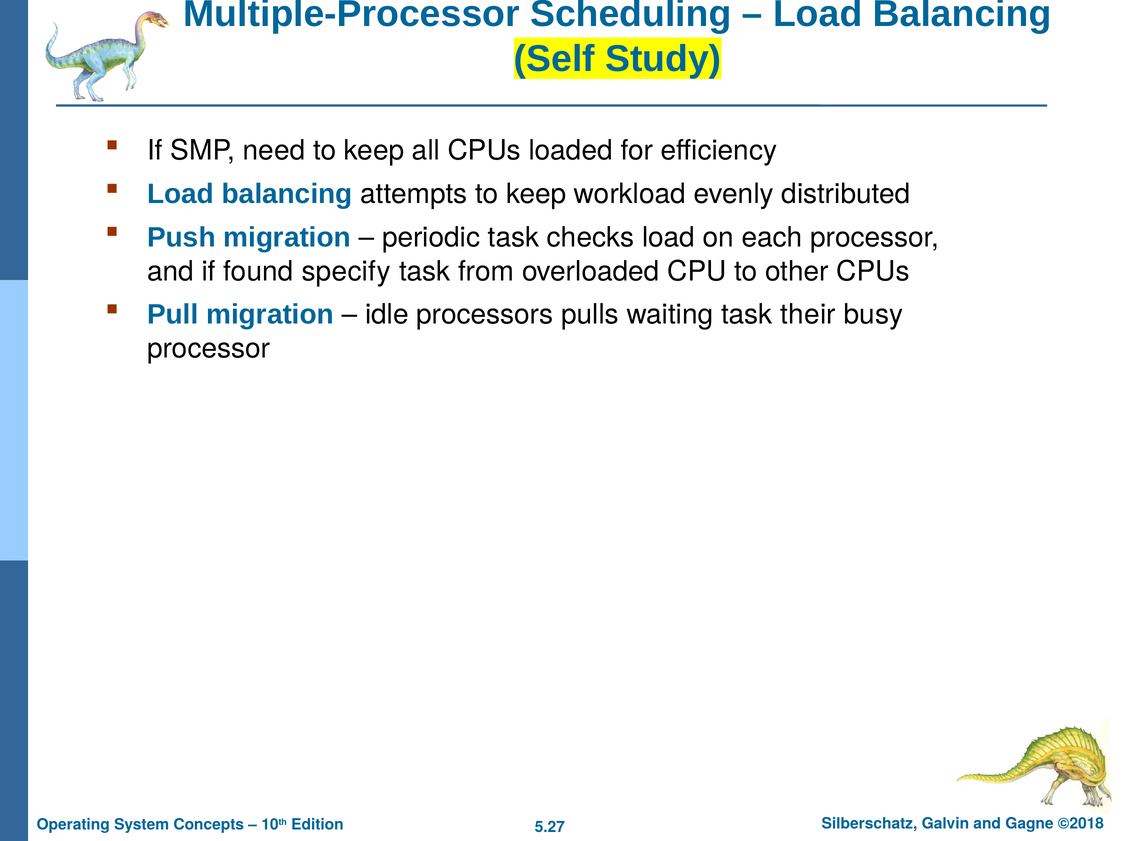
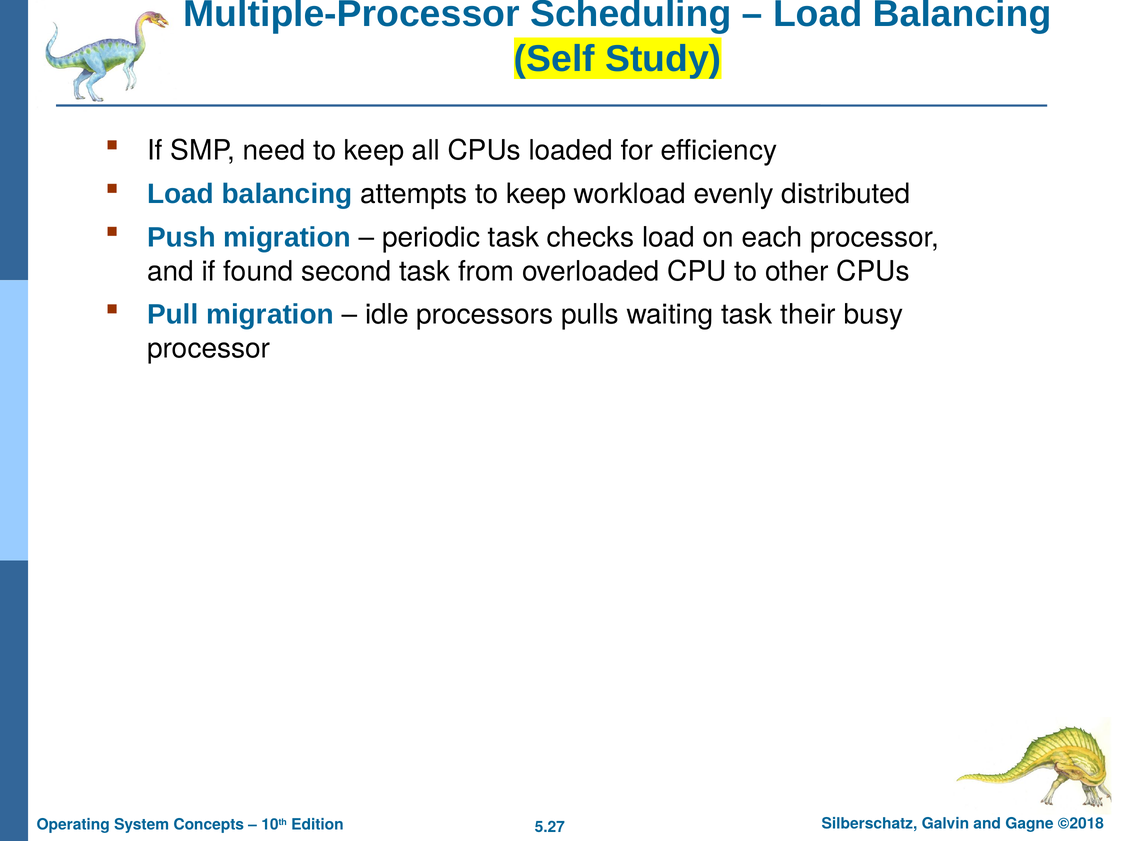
specify: specify -> second (346, 271)
